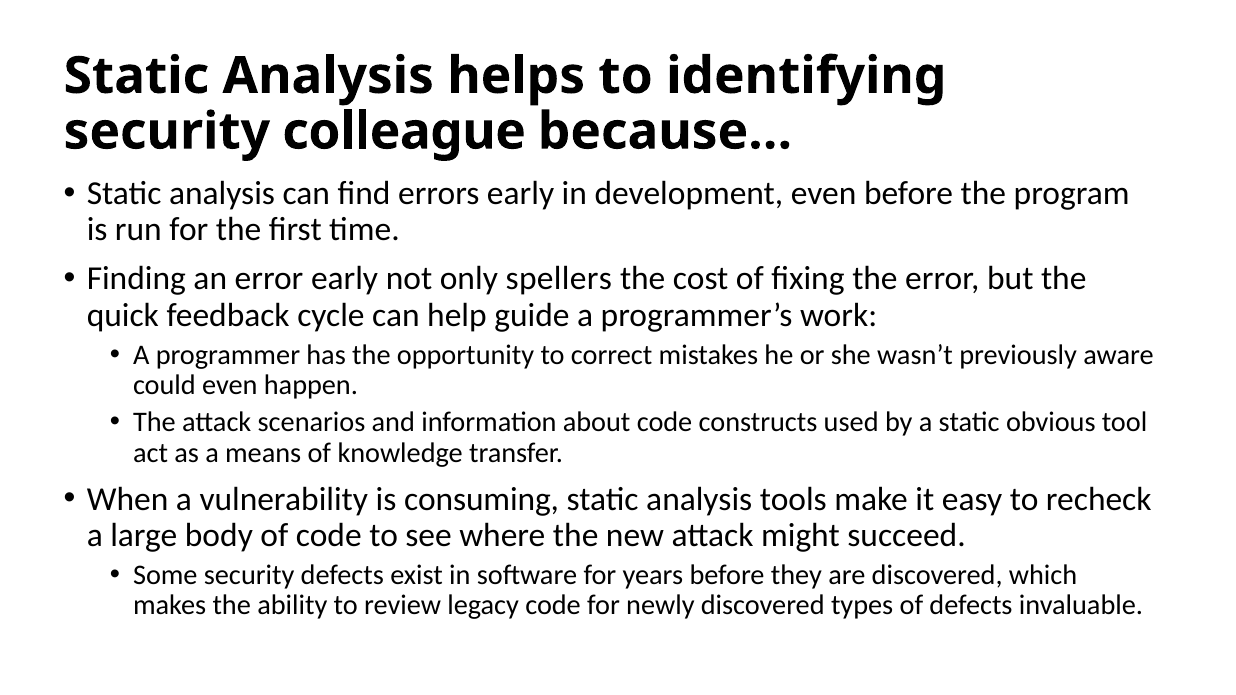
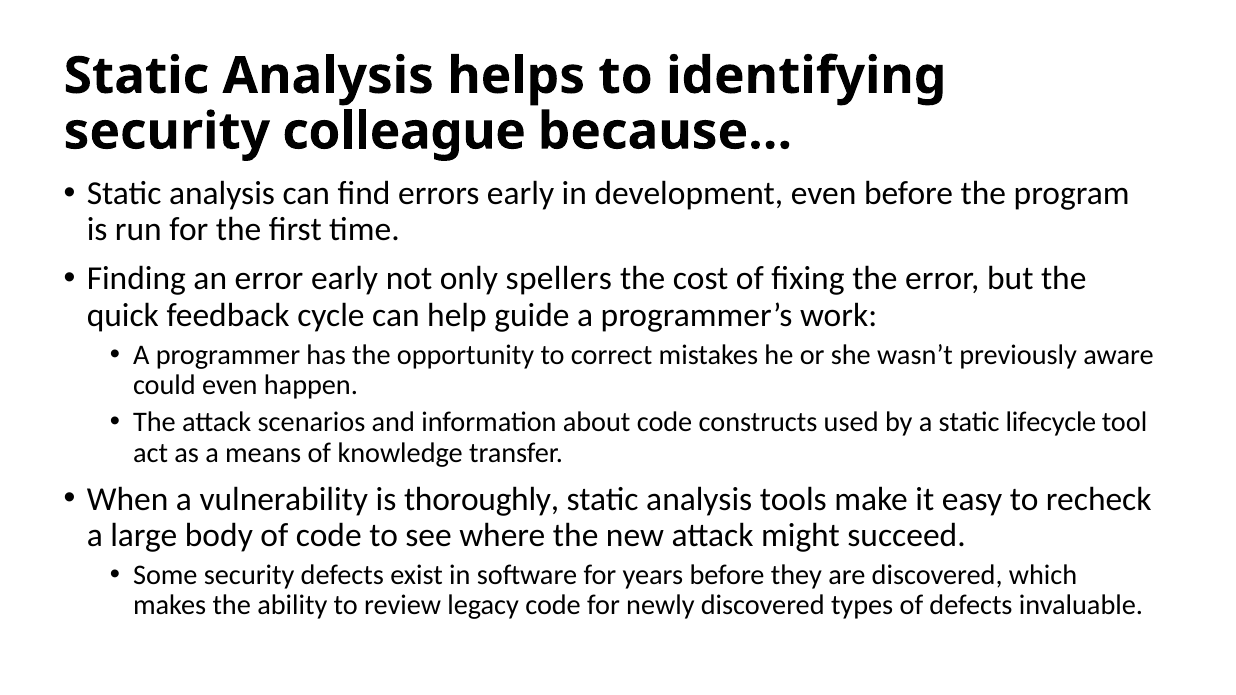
obvious: obvious -> lifecycle (1051, 423)
consuming: consuming -> thoroughly (482, 499)
